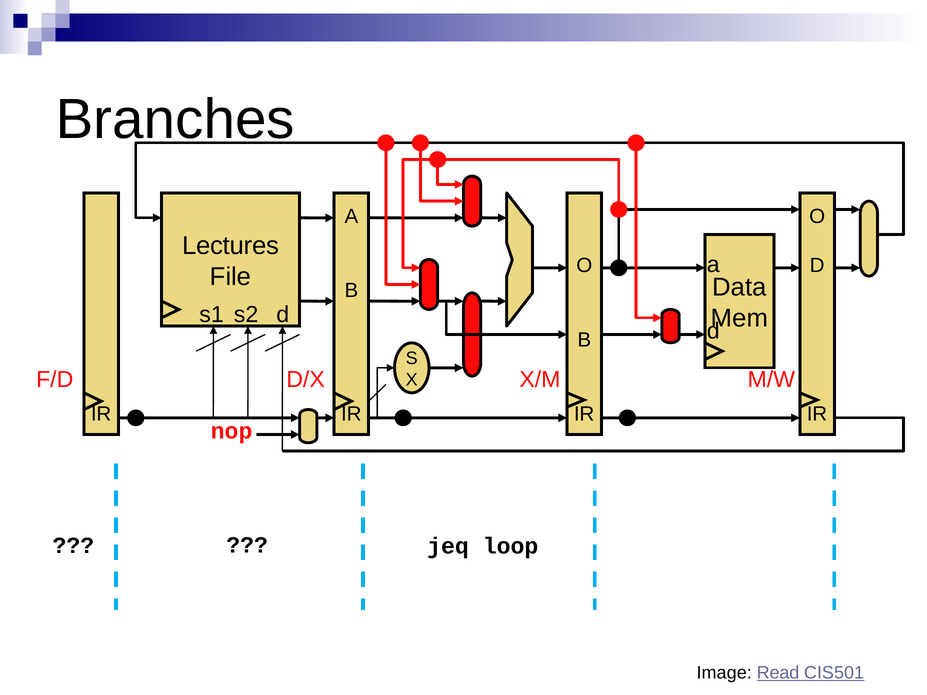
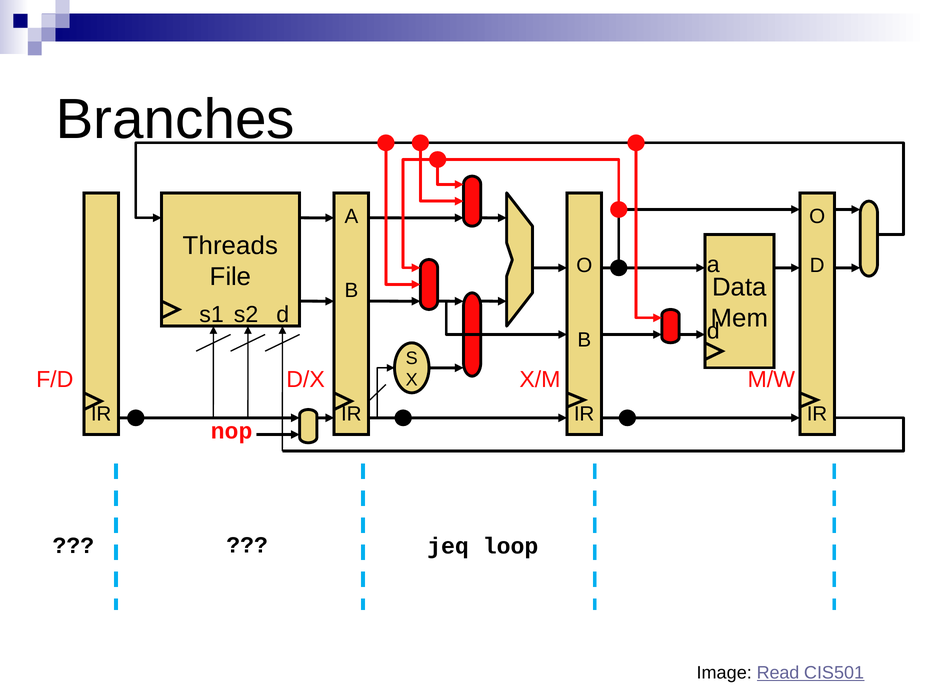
Lectures: Lectures -> Threads (230, 246)
